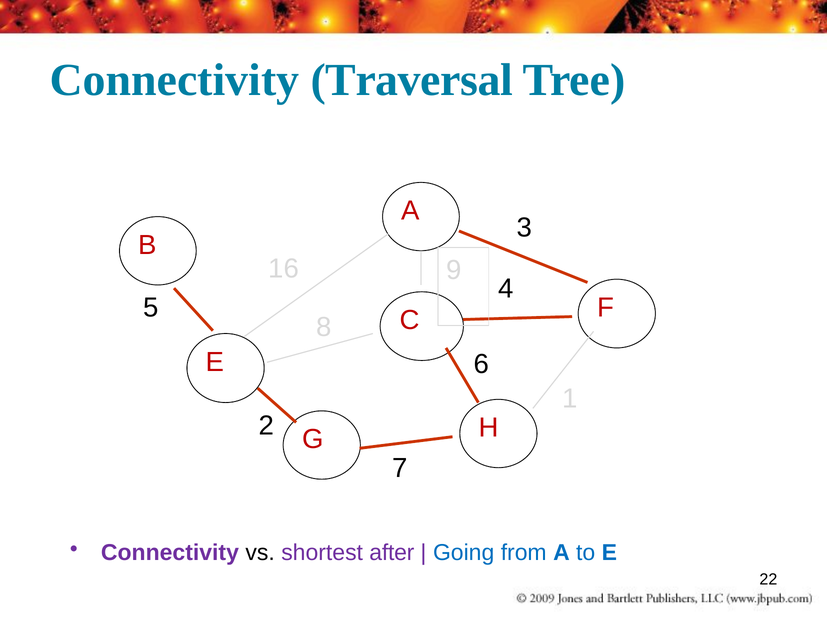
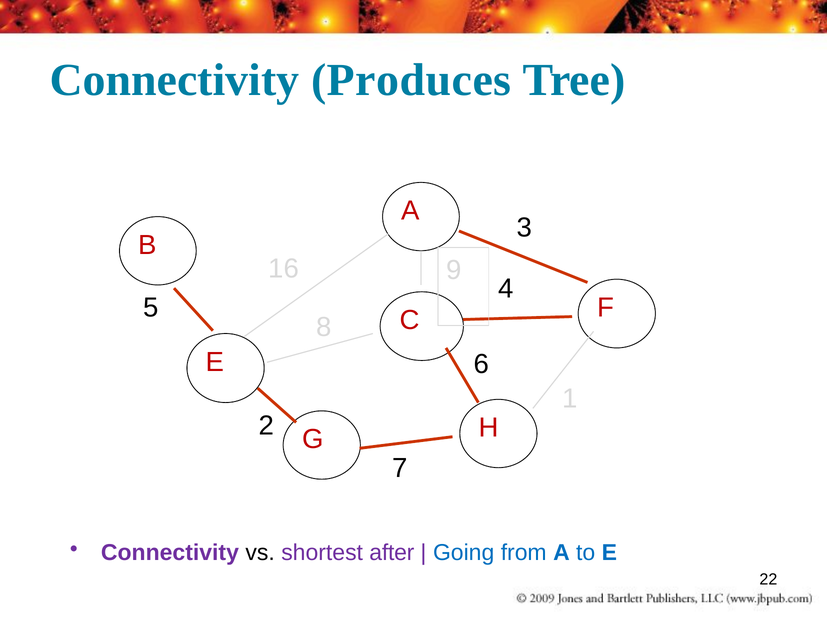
Traversal: Traversal -> Produces (411, 80)
